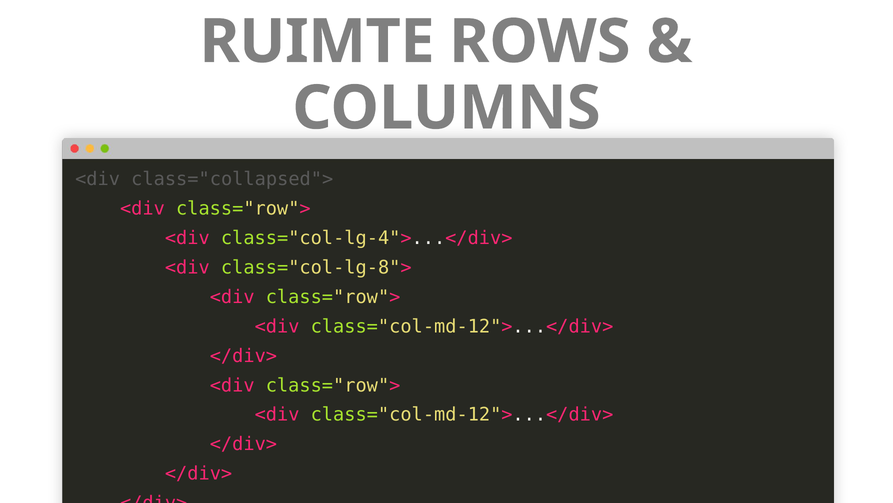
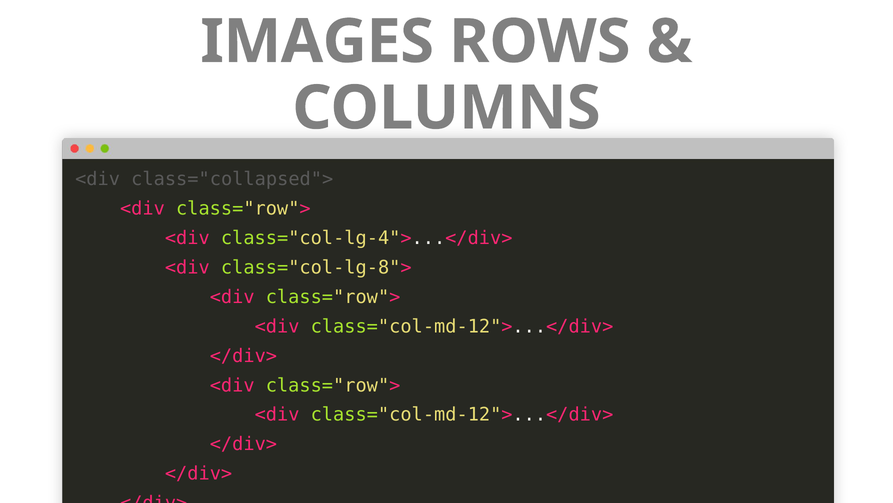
RUIMTE: RUIMTE -> IMAGES (317, 42)
